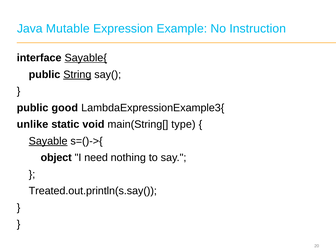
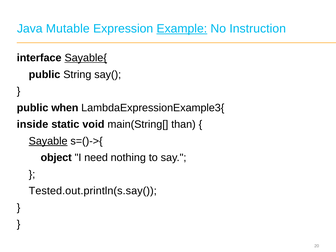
Example underline: none -> present (182, 29)
String underline: present -> none (77, 75)
good: good -> when (65, 108)
unlike: unlike -> inside (33, 124)
type: type -> than (183, 124)
Treated.out.println(s.say(: Treated.out.println(s.say( -> Tested.out.println(s.say( (93, 191)
